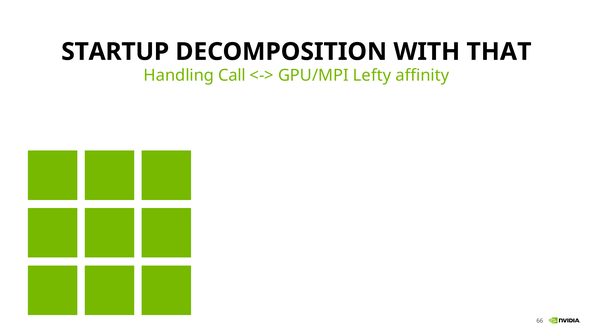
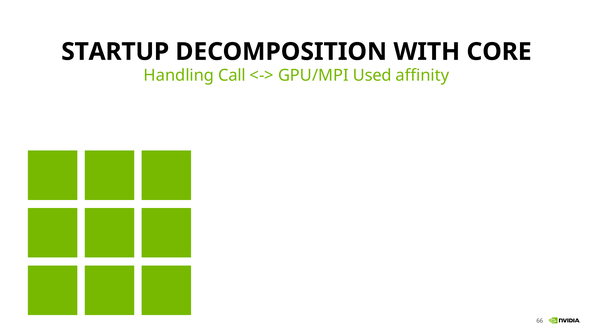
THAT: THAT -> CORE (499, 52)
Lefty: Lefty -> Used (372, 75)
